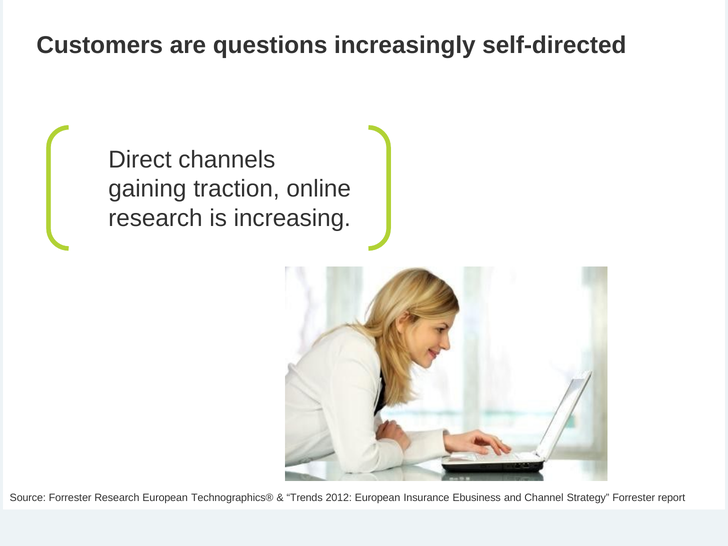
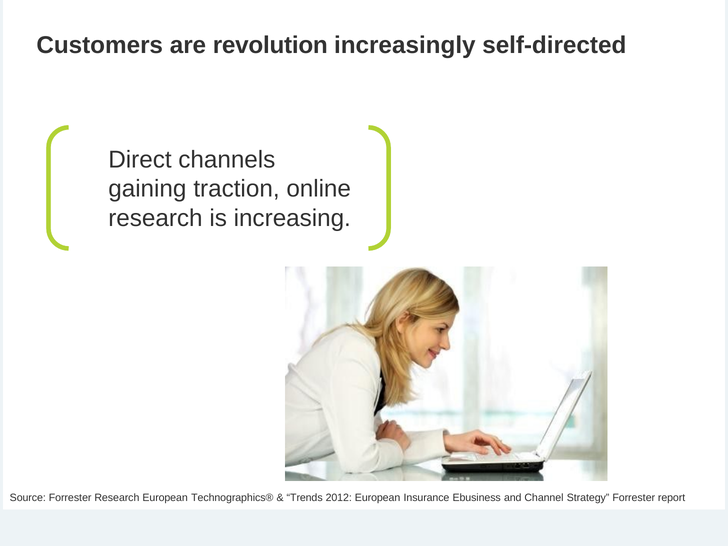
questions: questions -> revolution (270, 45)
